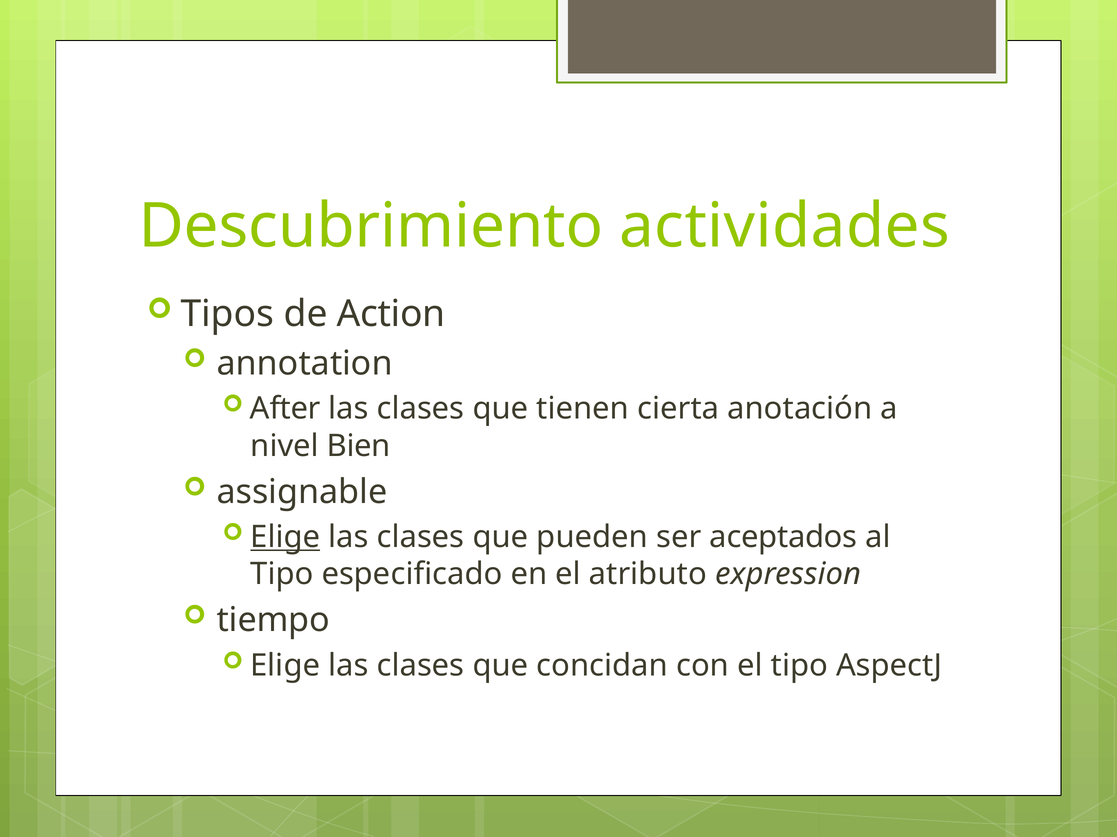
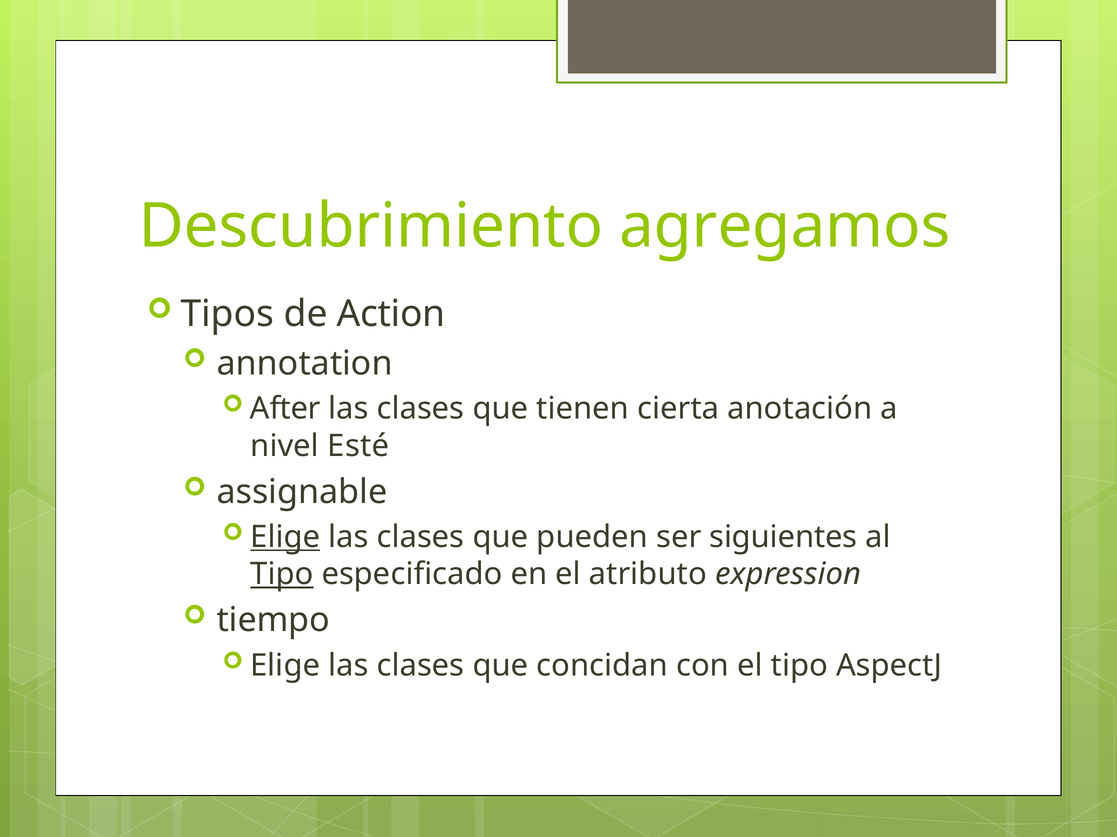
actividades: actividades -> agregamos (785, 227)
Bien: Bien -> Esté (358, 446)
aceptados: aceptados -> siguientes (783, 537)
Tipo underline: none -> present (282, 575)
